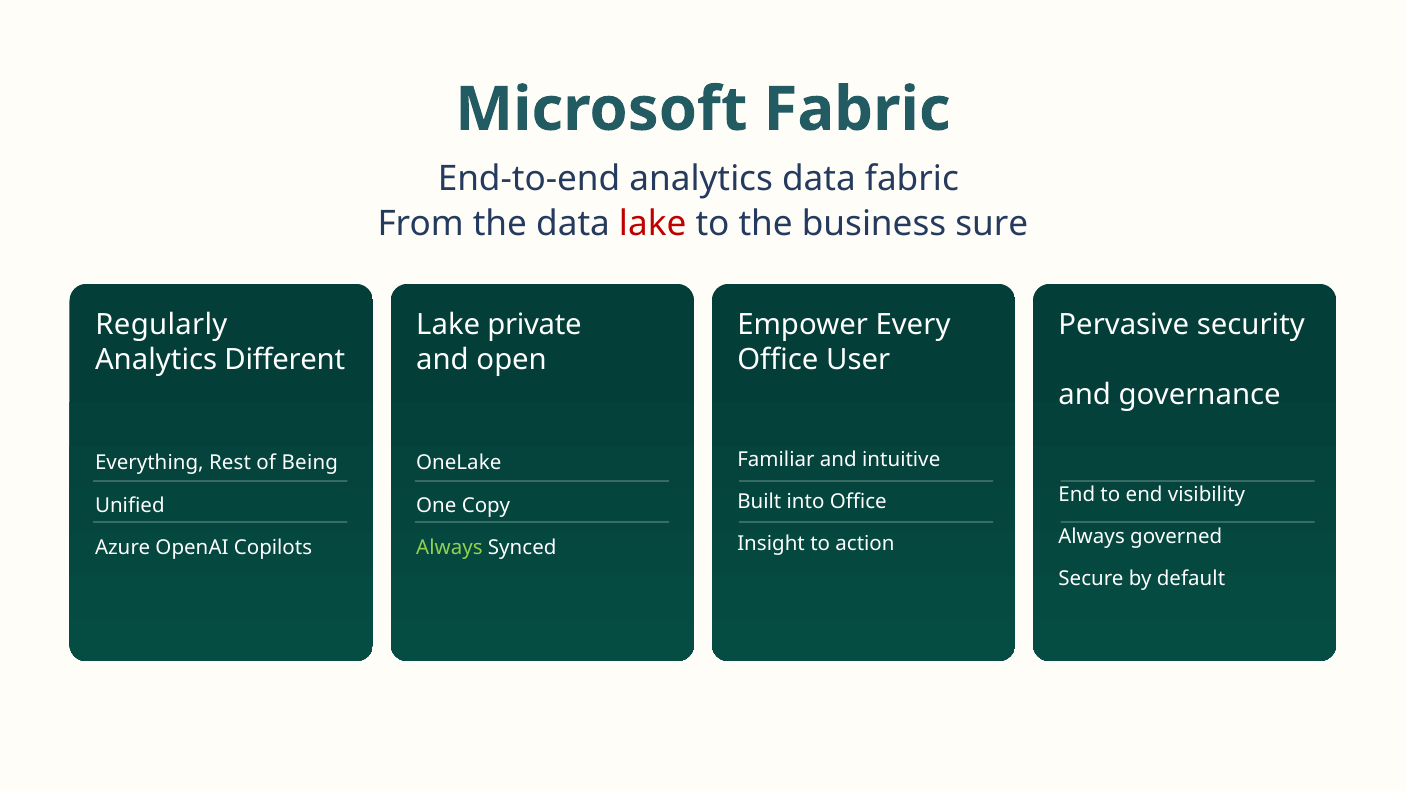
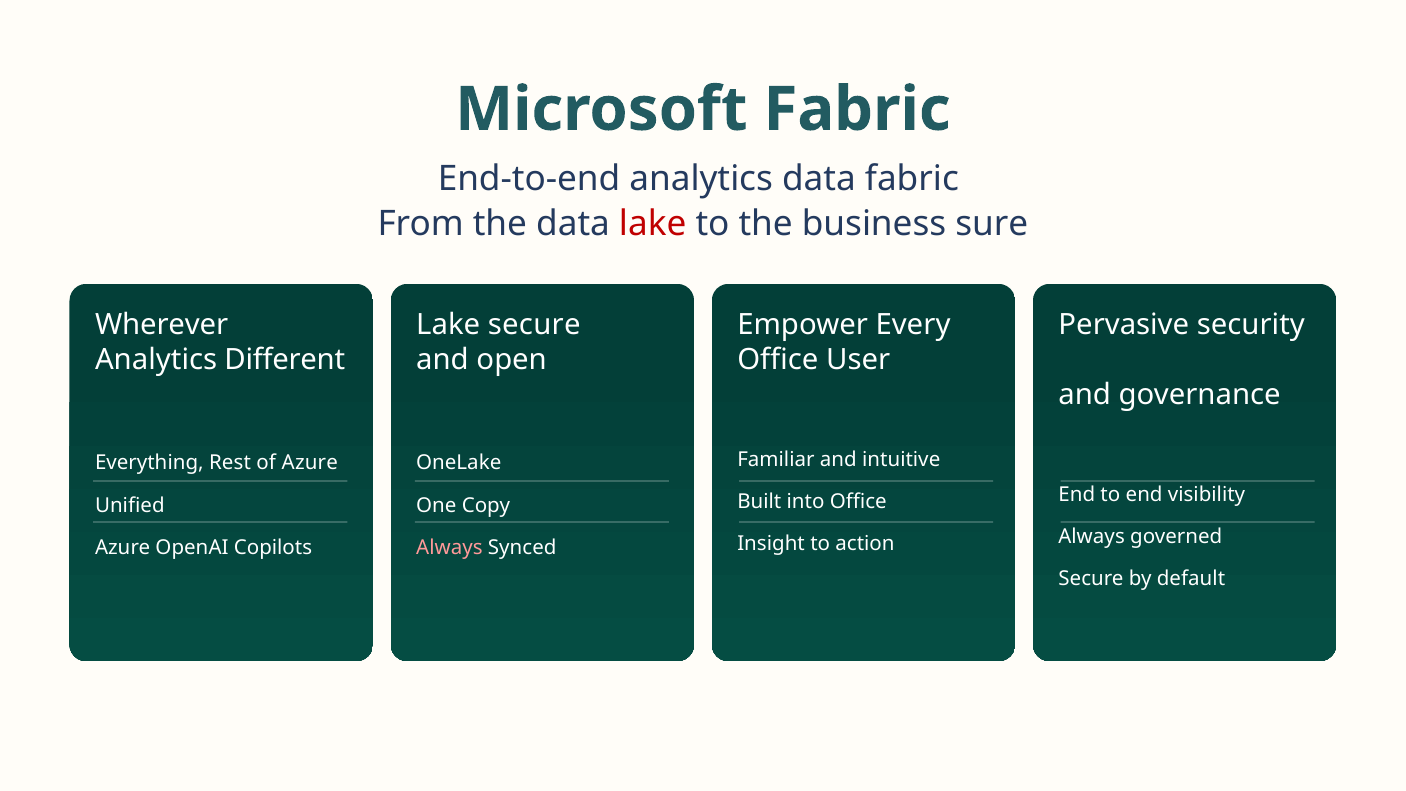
Regularly: Regularly -> Wherever (162, 325)
Lake private: private -> secure (534, 325)
of Being: Being -> Azure (310, 463)
Always colour: light green -> pink (449, 547)
